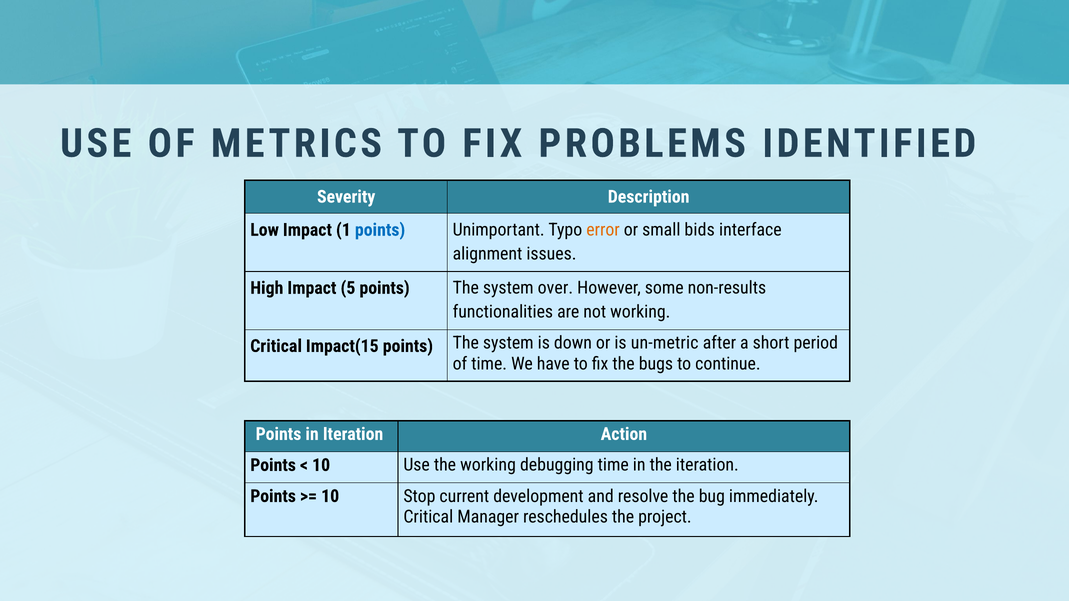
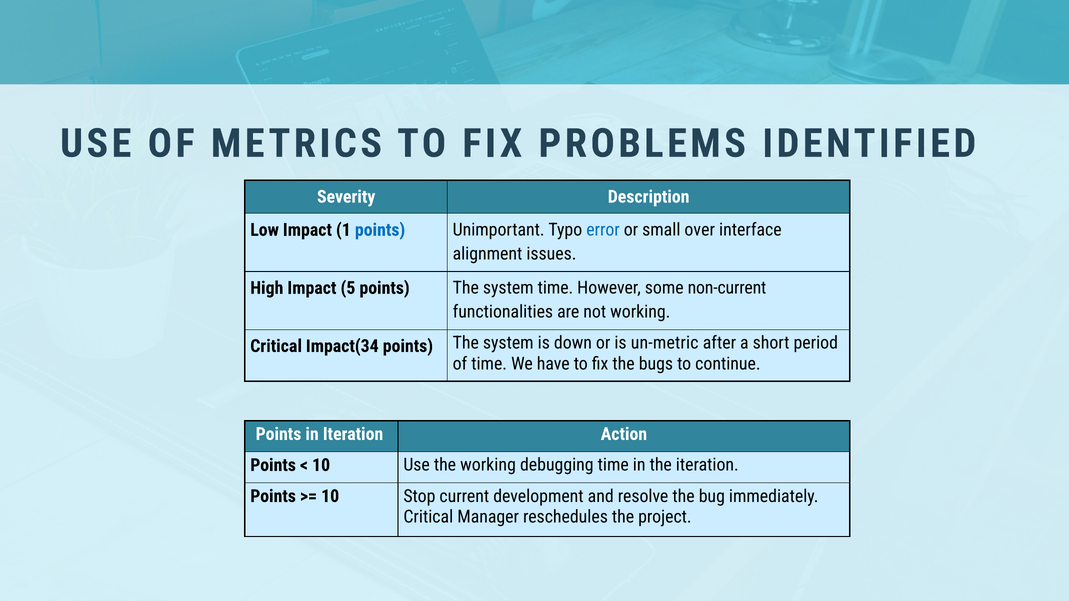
error colour: orange -> blue (603, 230)
bids: bids -> over (700, 230)
system over: over -> time (555, 288)
non-results: non-results -> non-current (727, 288)
Impact(15: Impact(15 -> Impact(34 (342, 346)
